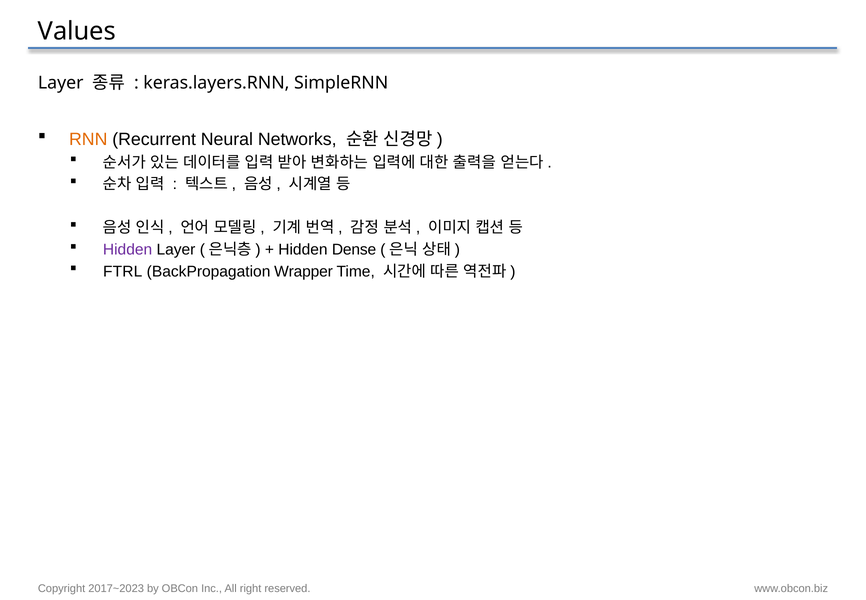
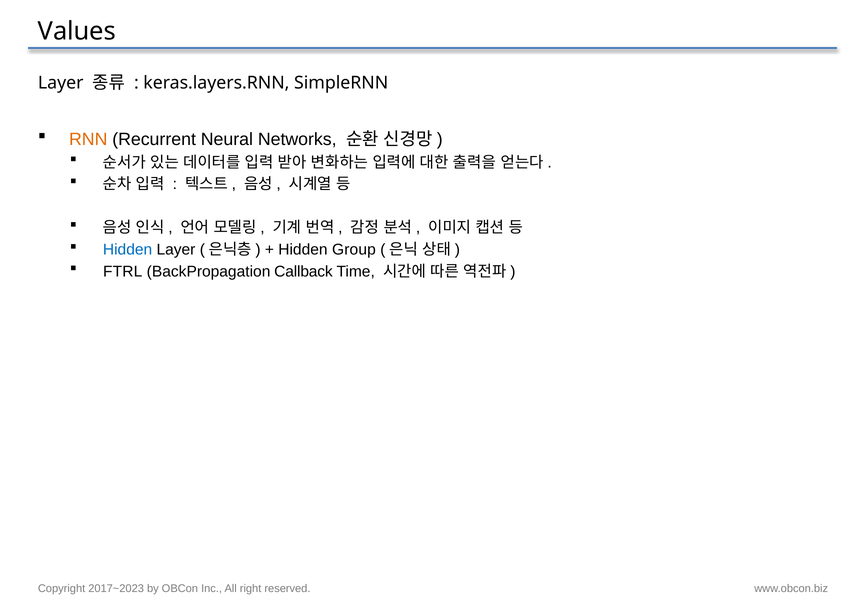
Hidden colour: purple -> blue (128, 249)
Dense: Dense -> Group (354, 249)
Wrapper: Wrapper -> Callback (303, 271)
